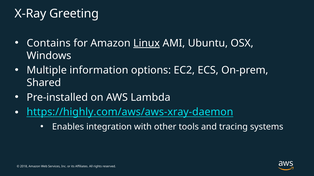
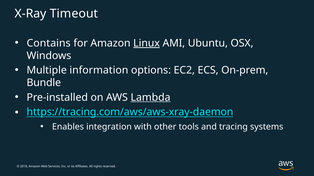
Greeting: Greeting -> Timeout (74, 14)
Shared: Shared -> Bundle (44, 83)
Lambda underline: none -> present (151, 98)
https://highly.com/aws/aws-xray-daemon: https://highly.com/aws/aws-xray-daemon -> https://tracing.com/aws/aws-xray-daemon (130, 112)
